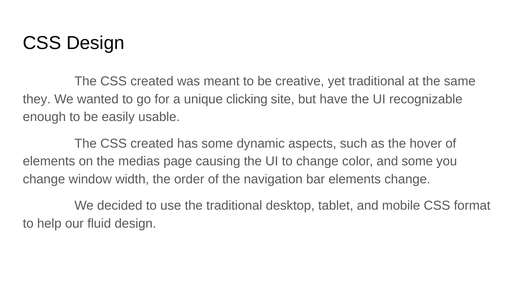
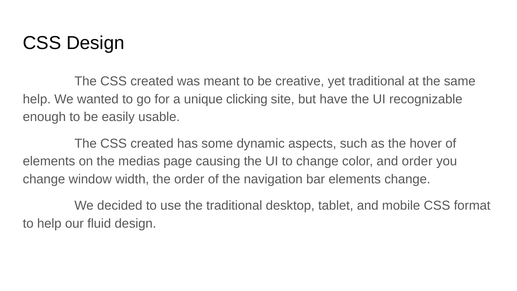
they: they -> help (37, 99)
and some: some -> order (417, 161)
